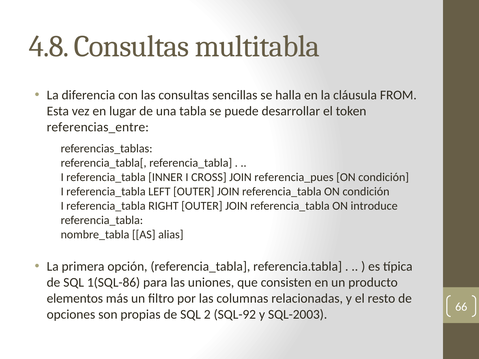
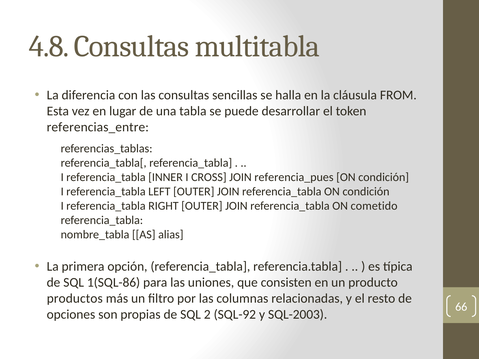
introduce: introduce -> cometido (374, 206)
elementos: elementos -> productos (75, 299)
